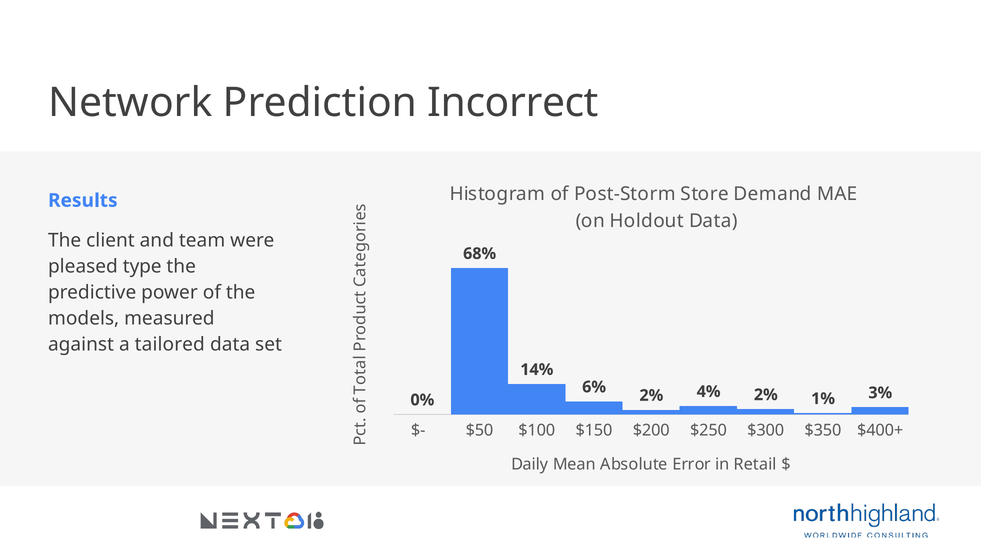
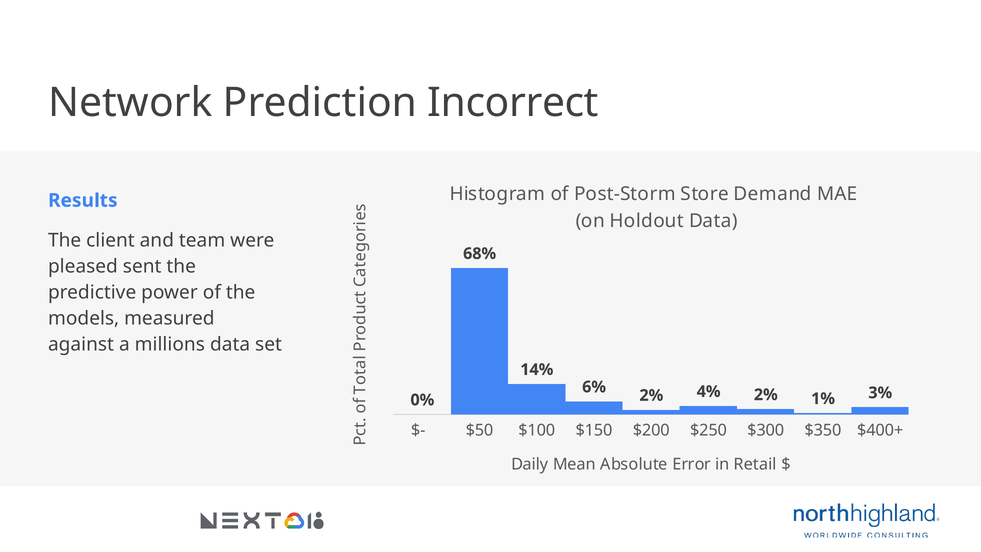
type: type -> sent (142, 266)
tailored: tailored -> millions (170, 345)
